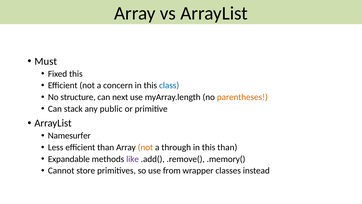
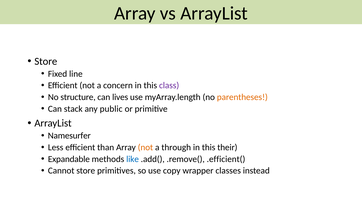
Must: Must -> Store (46, 61)
Fixed this: this -> line (76, 74)
class colour: blue -> purple (169, 85)
next: next -> lives (120, 97)
this than: than -> their (227, 147)
like colour: purple -> blue (133, 159)
.memory(: .memory( -> .efficient( (226, 159)
from: from -> copy (172, 170)
